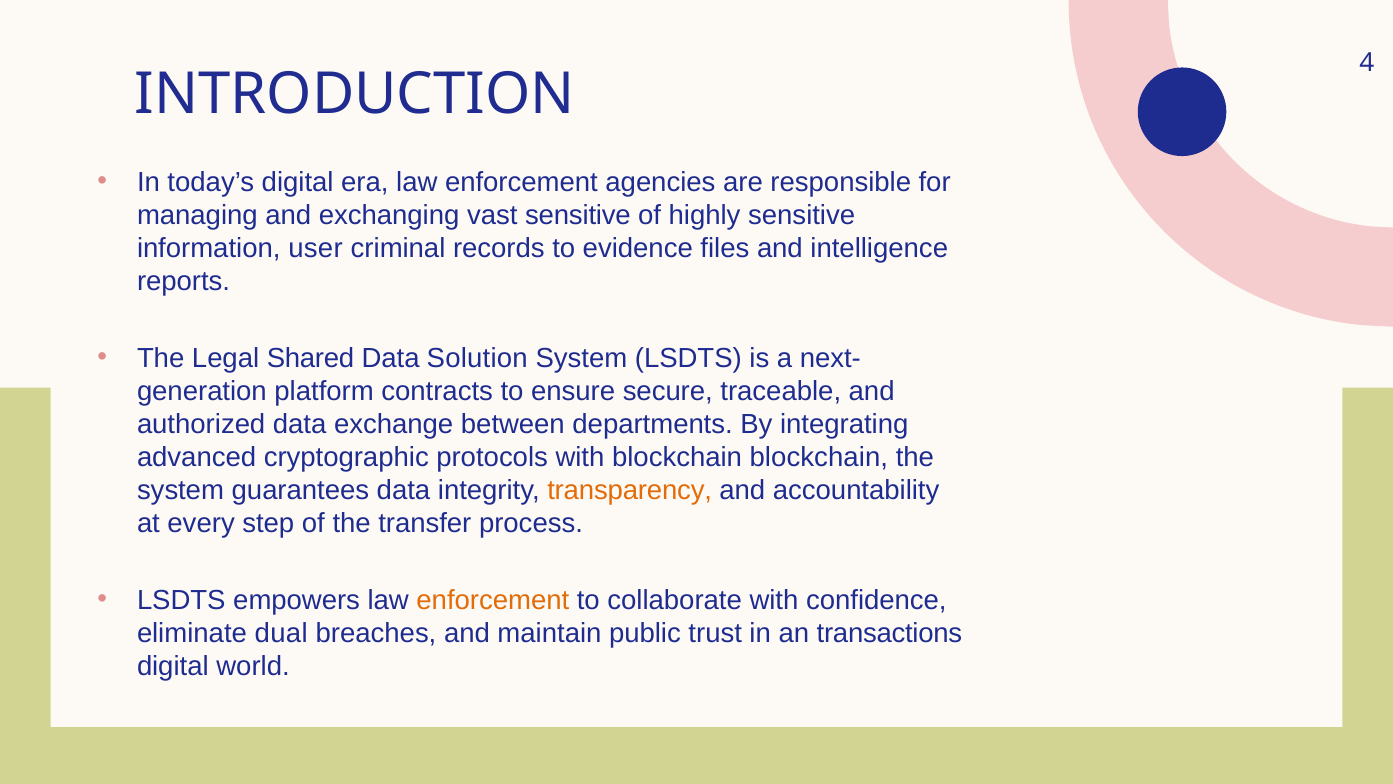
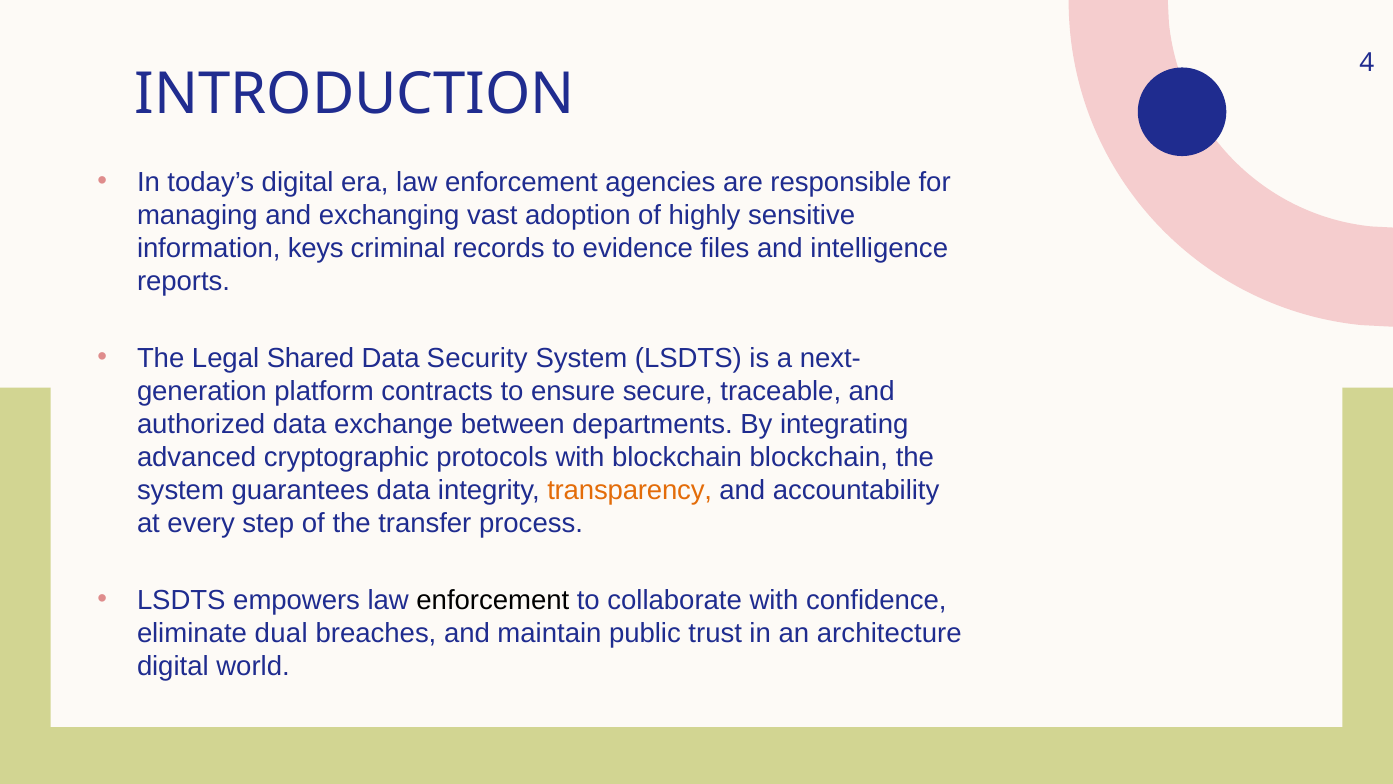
vast sensitive: sensitive -> adoption (578, 215)
user: user -> keys (316, 248)
Solution: Solution -> Security (477, 358)
enforcement colour: orange -> black (493, 600)
transactions: transactions -> architecture (889, 633)
